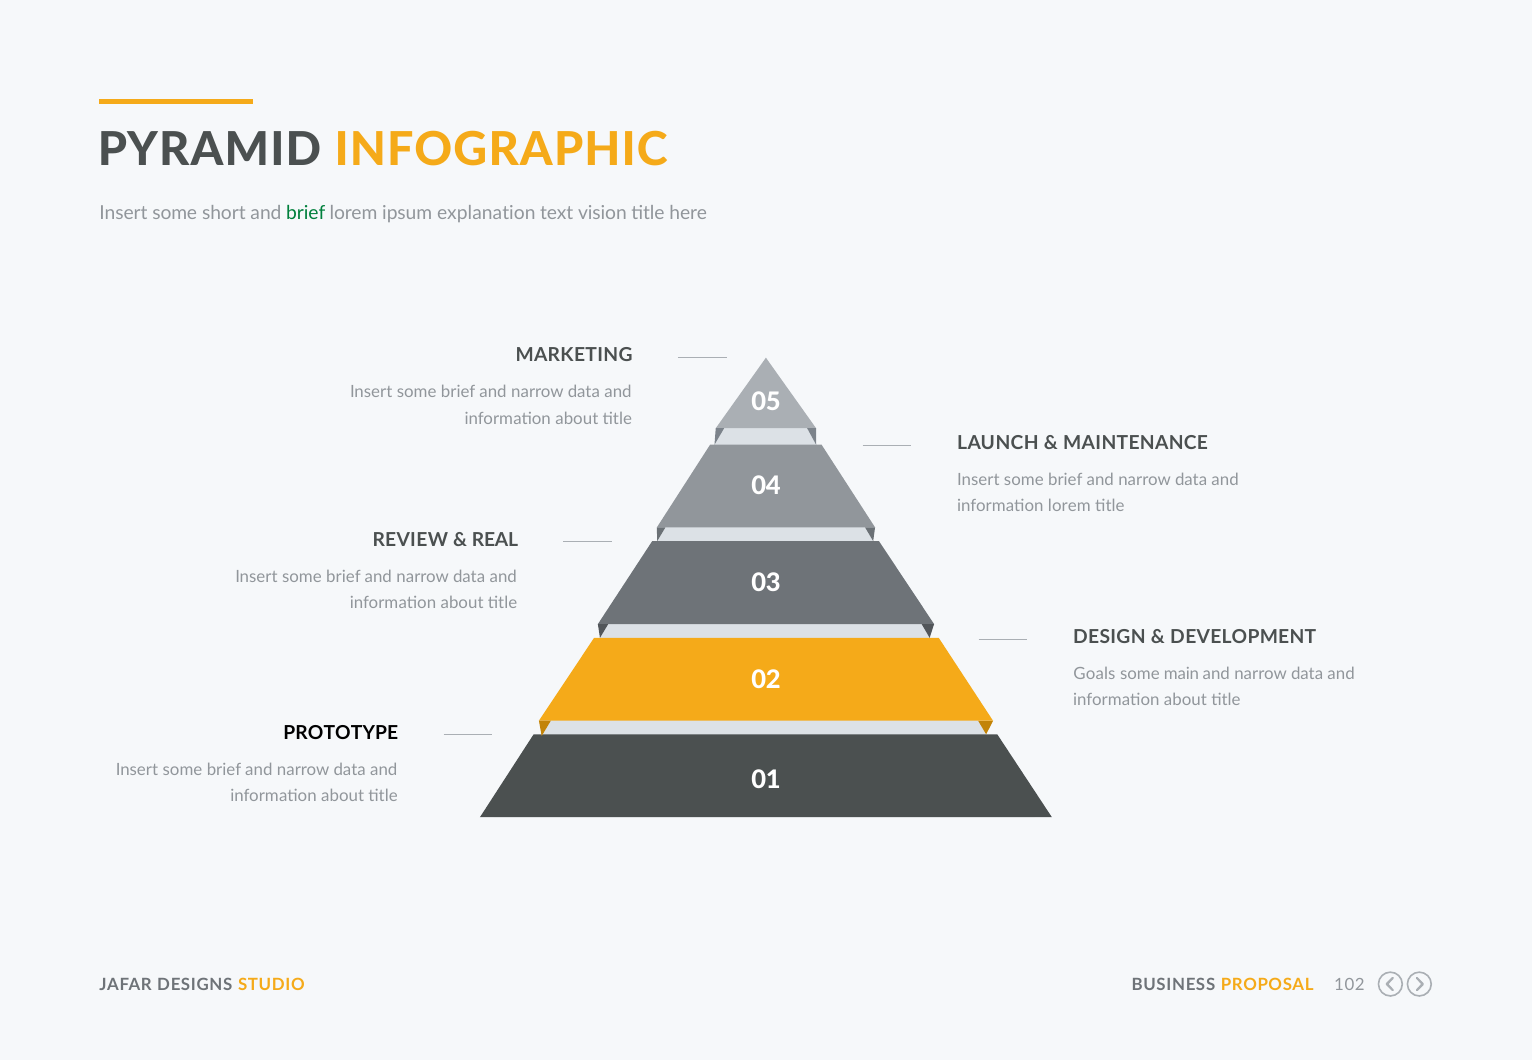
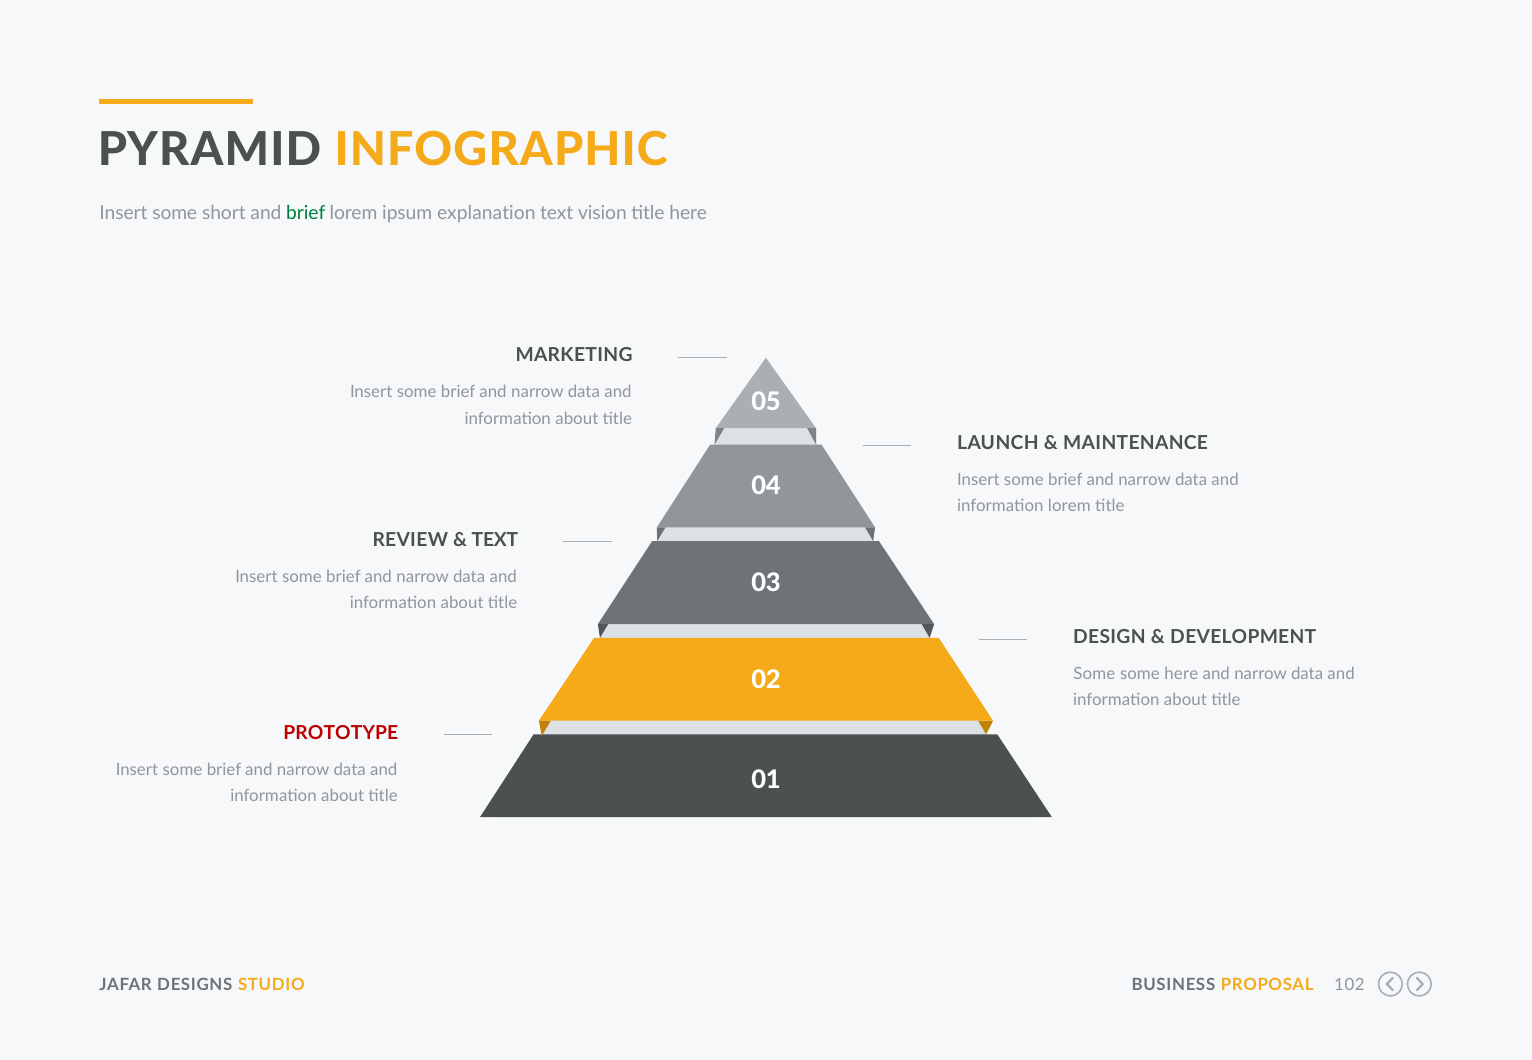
REAL: REAL -> TEXT (495, 540)
Goals: Goals -> Some (1094, 674)
some main: main -> here (1181, 674)
PROTOTYPE colour: black -> red (341, 733)
